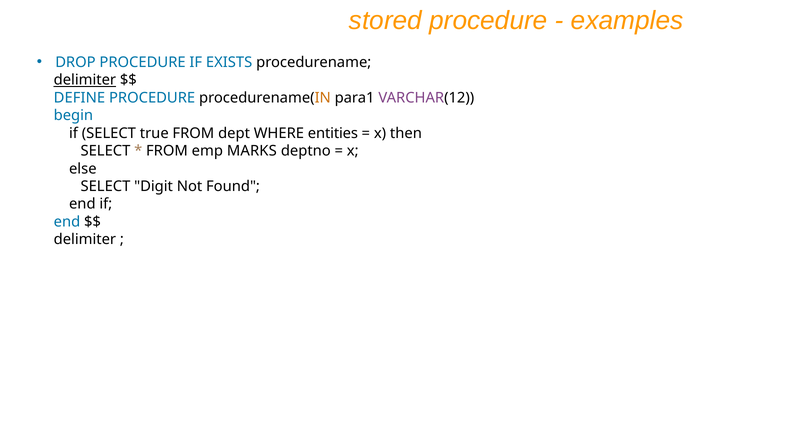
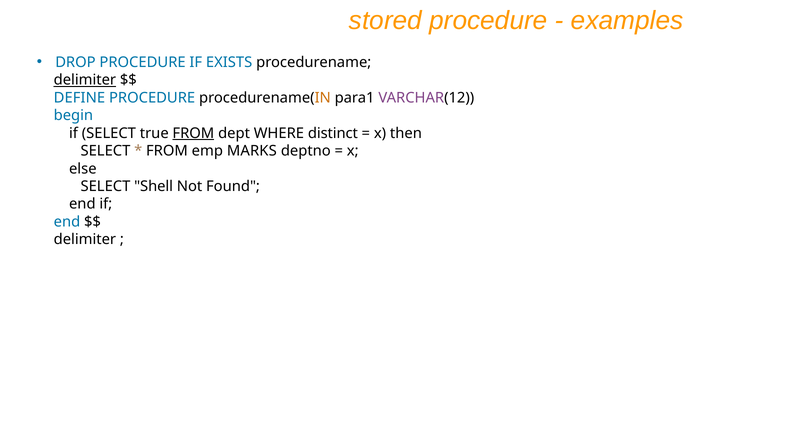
FROM underline: none -> present (193, 133)
entities: entities -> distinct (333, 133)
Digit: Digit -> Shell (154, 186)
